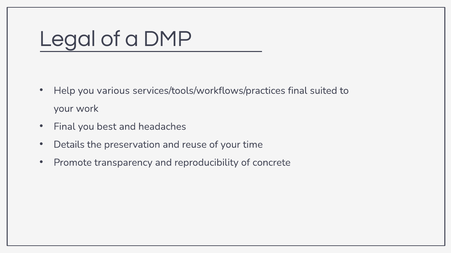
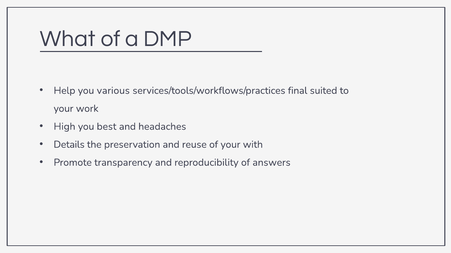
Legal: Legal -> What (68, 39)
Final: Final -> High (65, 127)
time: time -> with (253, 145)
concrete: concrete -> answers (272, 163)
